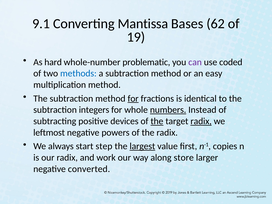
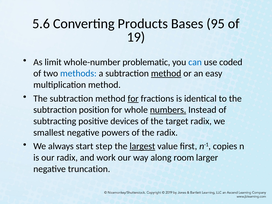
9.1: 9.1 -> 5.6 (41, 24)
Mantissa: Mantissa -> Products (143, 24)
62: 62 -> 95 (216, 24)
hard: hard -> limit (53, 62)
can colour: purple -> blue (195, 62)
method underline: none -> present (166, 73)
integers: integers -> position (94, 110)
the underline: present -> none (157, 121)
radix underline: present -> none (201, 121)
leftmost: leftmost -> smallest (49, 132)
store: store -> room (184, 158)
converted: converted -> truncation (89, 169)
